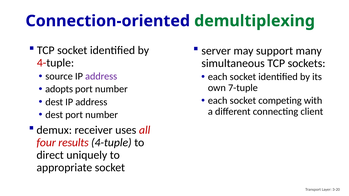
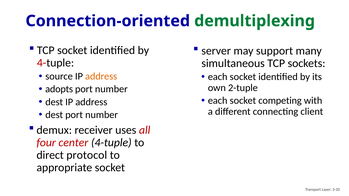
address colour: purple -> orange (101, 76)
7-tuple: 7-tuple -> 2-tuple (243, 88)
results: results -> center (73, 143)
uniquely: uniquely -> protocol (87, 155)
